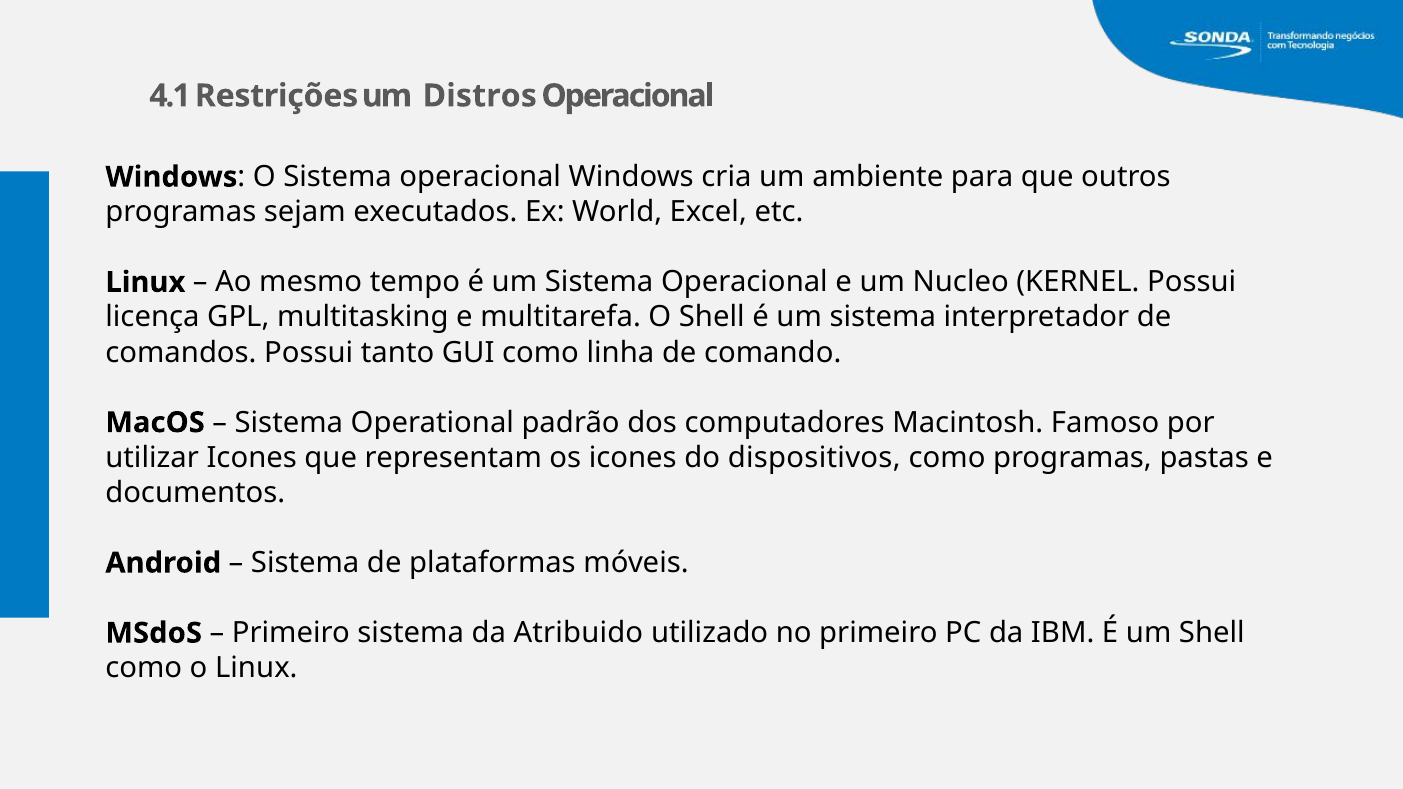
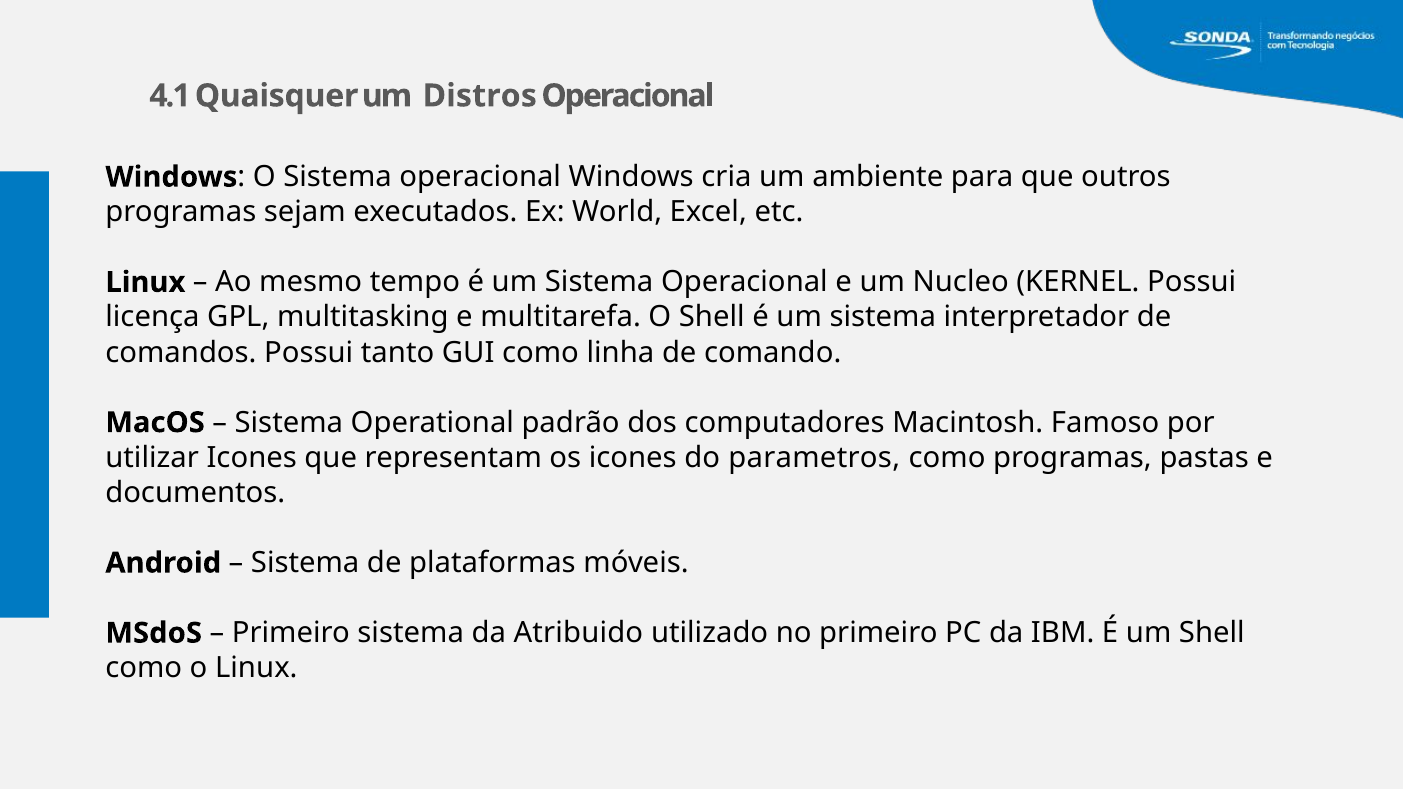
Restrições: Restrições -> Quaisquer (277, 96)
dispositivos: dispositivos -> parametros (814, 458)
